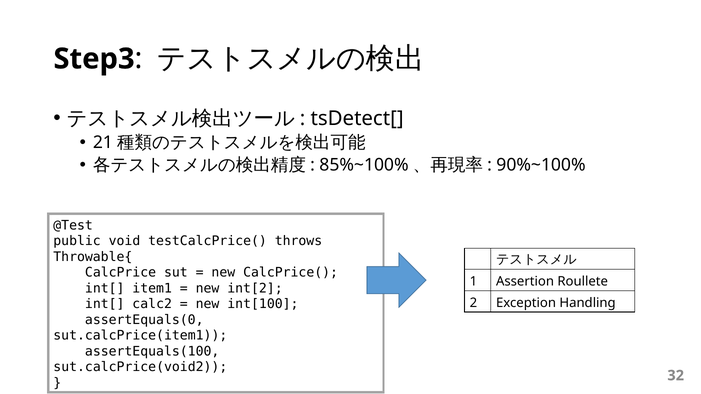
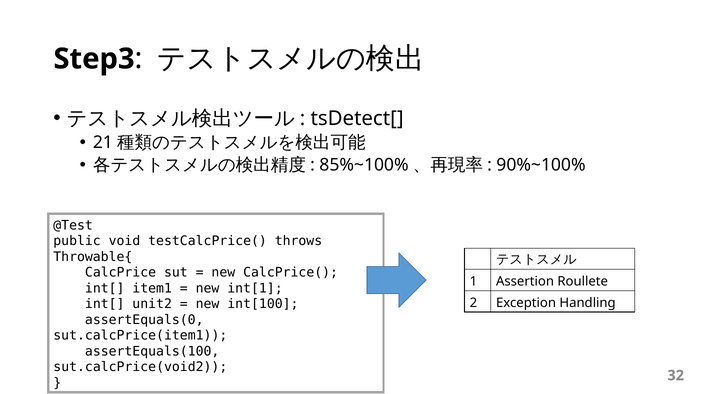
int[2: int[2 -> int[1 (255, 288)
calc2: calc2 -> unit2 (152, 304)
